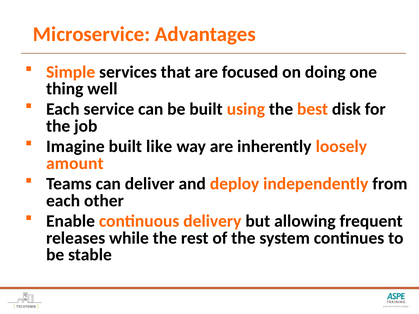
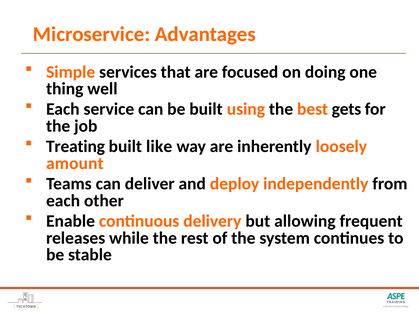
disk: disk -> gets (346, 109)
Imagine: Imagine -> Treating (75, 147)
